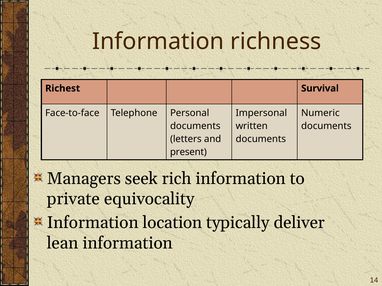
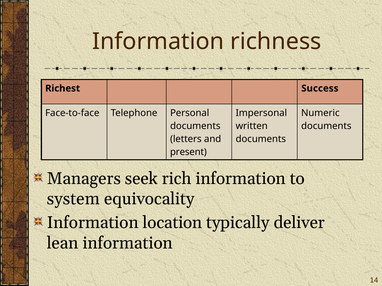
Survival: Survival -> Success (320, 89)
private: private -> system (73, 199)
